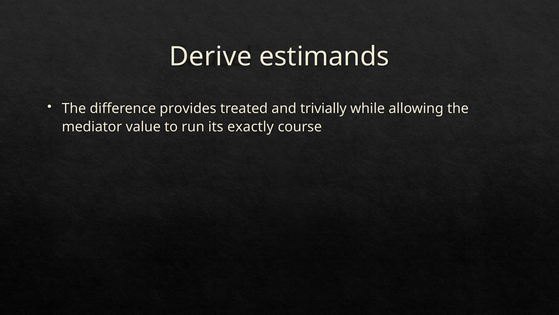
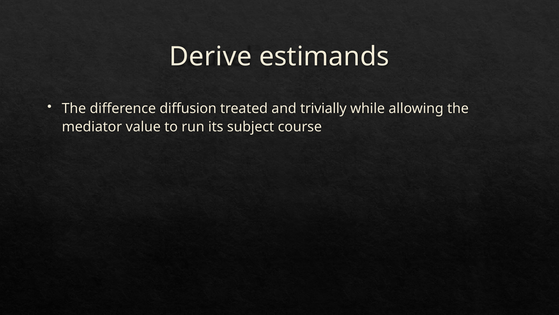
provides: provides -> diffusion (188, 108)
exactly: exactly -> subject (251, 127)
